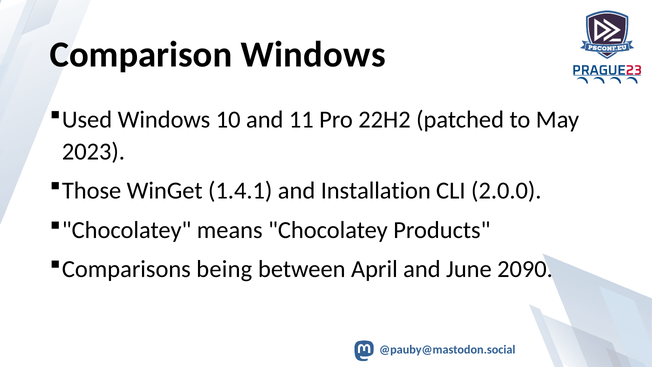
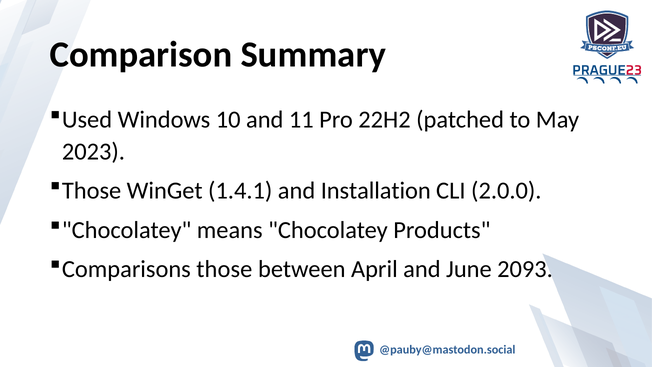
Comparison Windows: Windows -> Summary (313, 55)
Comparisons being: being -> those (224, 269)
2090: 2090 -> 2093 (525, 269)
